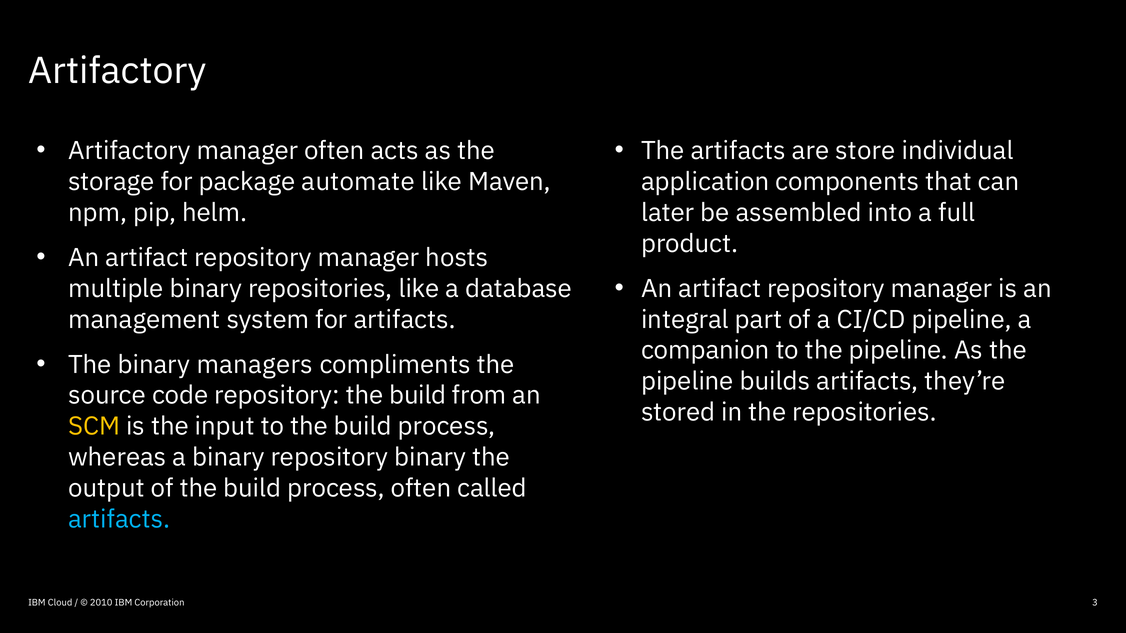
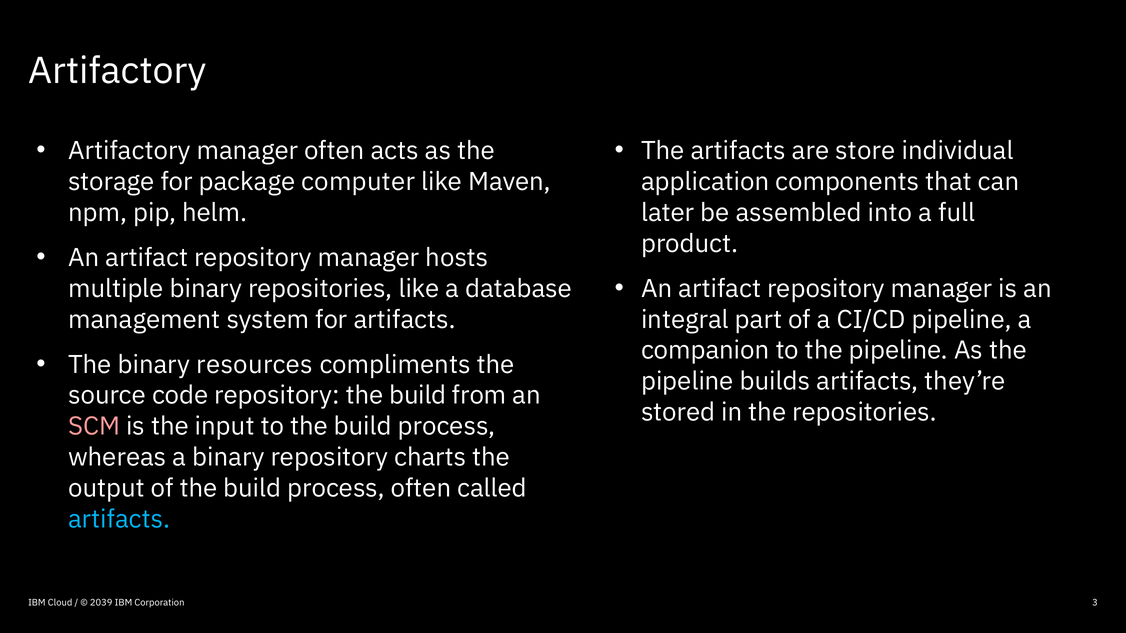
automate: automate -> computer (358, 182)
managers: managers -> resources (255, 365)
SCM colour: yellow -> pink (94, 427)
repository binary: binary -> charts (430, 458)
2010: 2010 -> 2039 (101, 603)
